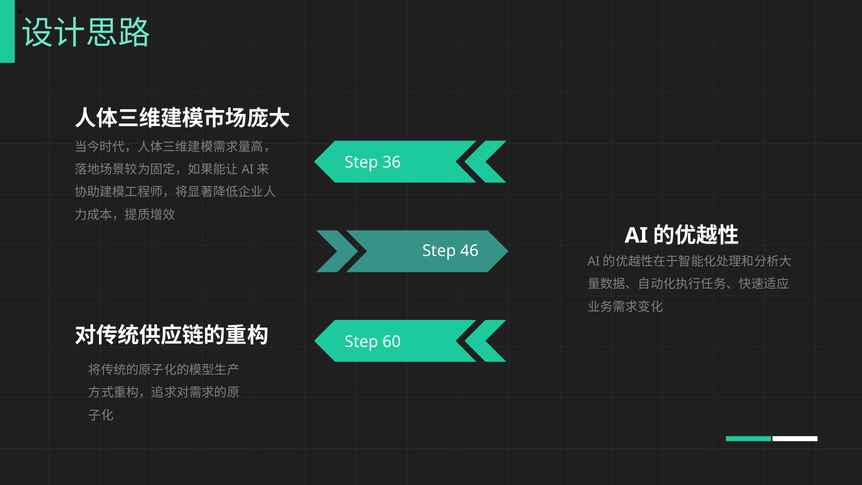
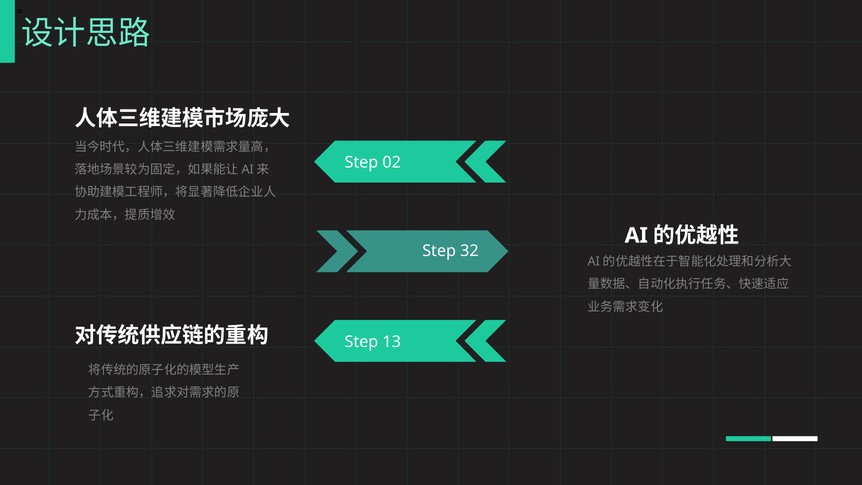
36: 36 -> 02 (392, 163)
46: 46 -> 32 (469, 251)
60: 60 -> 13 (392, 342)
